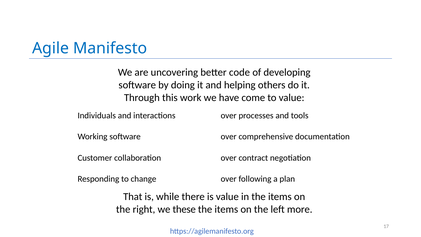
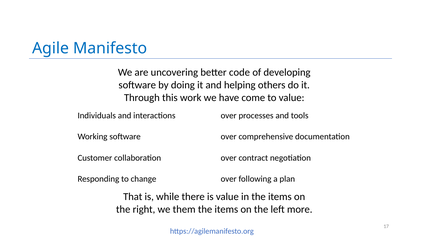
these: these -> them (184, 209)
